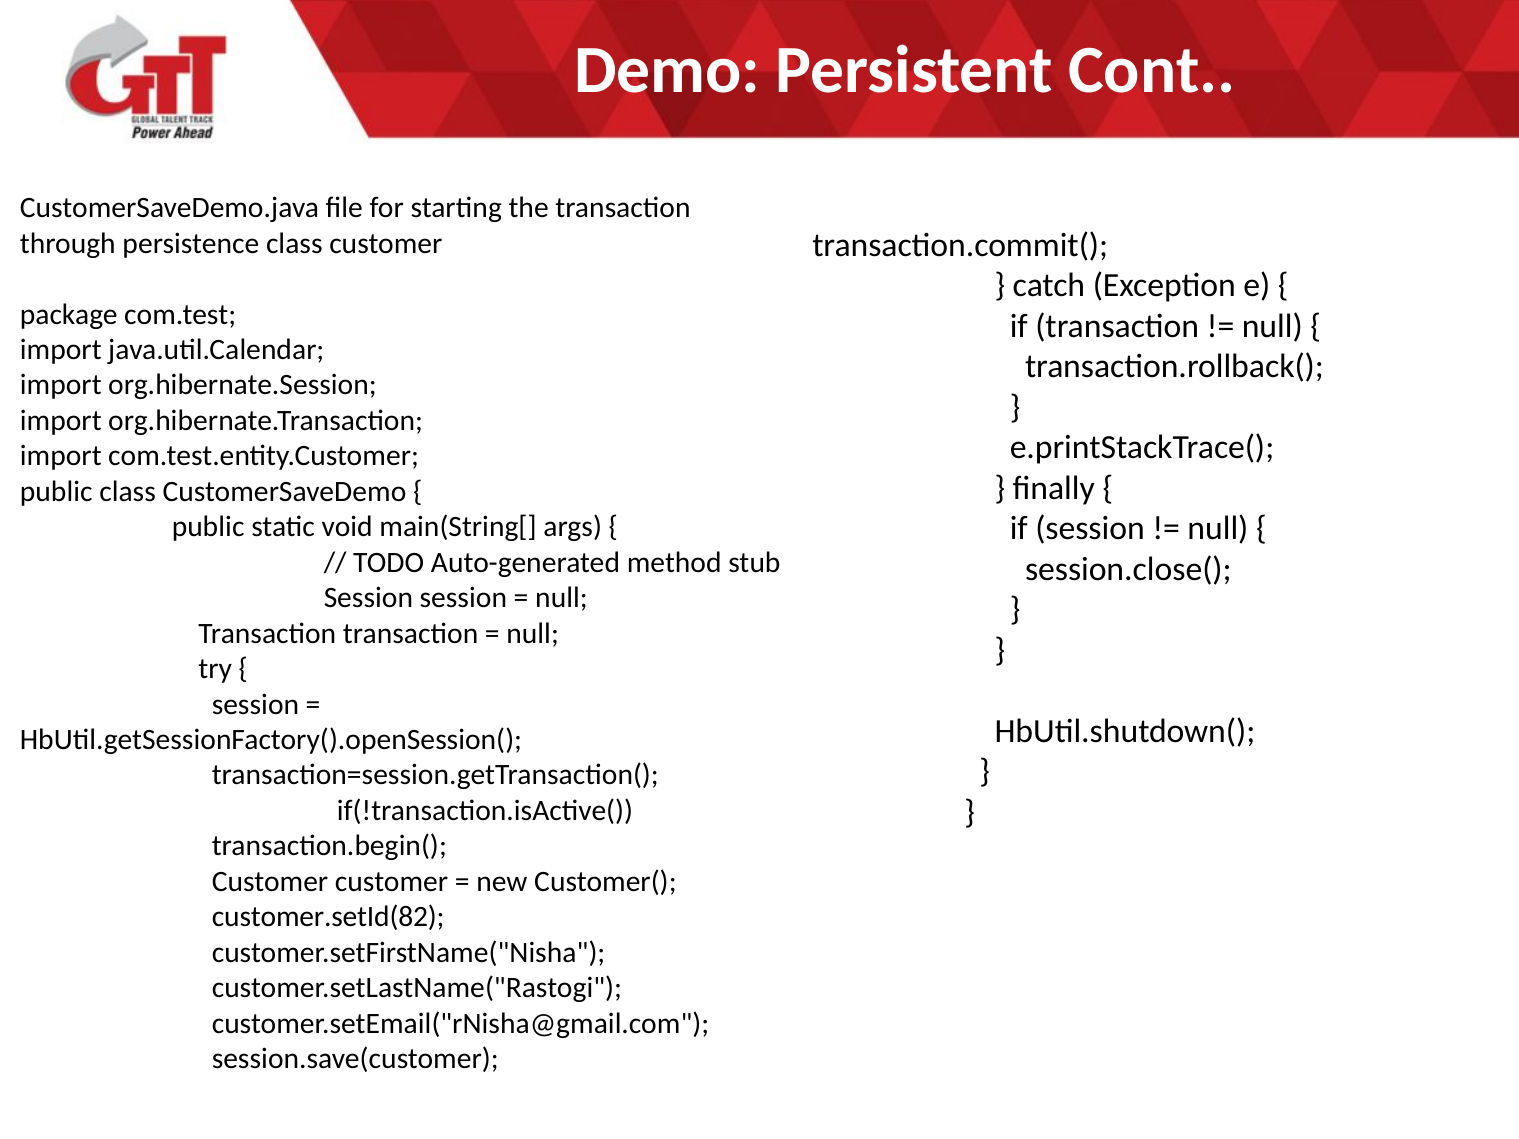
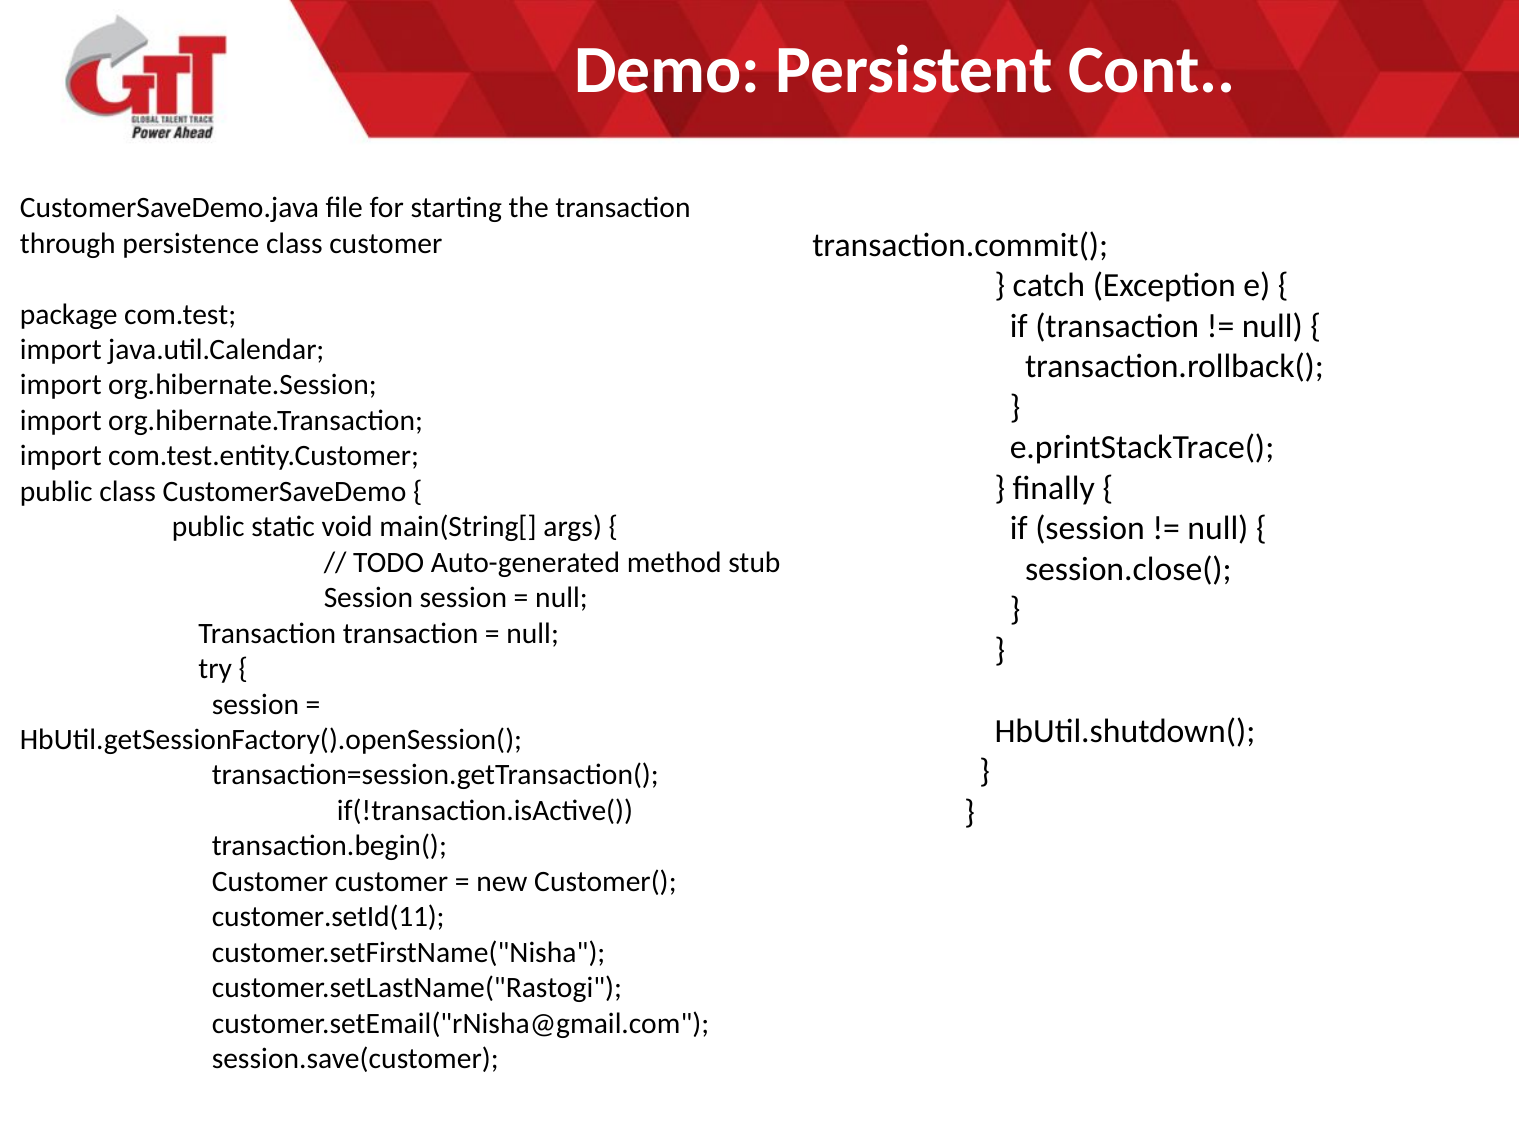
customer.setId(82: customer.setId(82 -> customer.setId(11 (328, 917)
